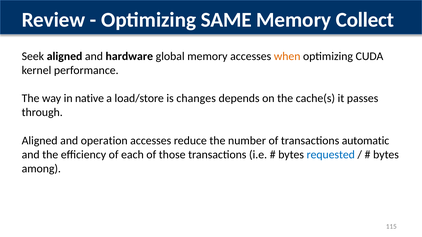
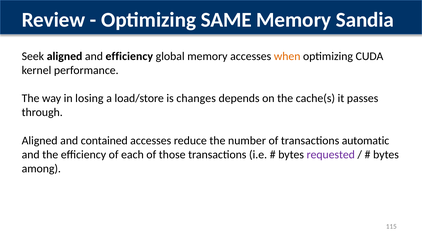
Collect: Collect -> Sandia (365, 20)
and hardware: hardware -> efficiency (129, 56)
native: native -> losing (89, 99)
operation: operation -> contained (104, 141)
requested colour: blue -> purple (331, 155)
